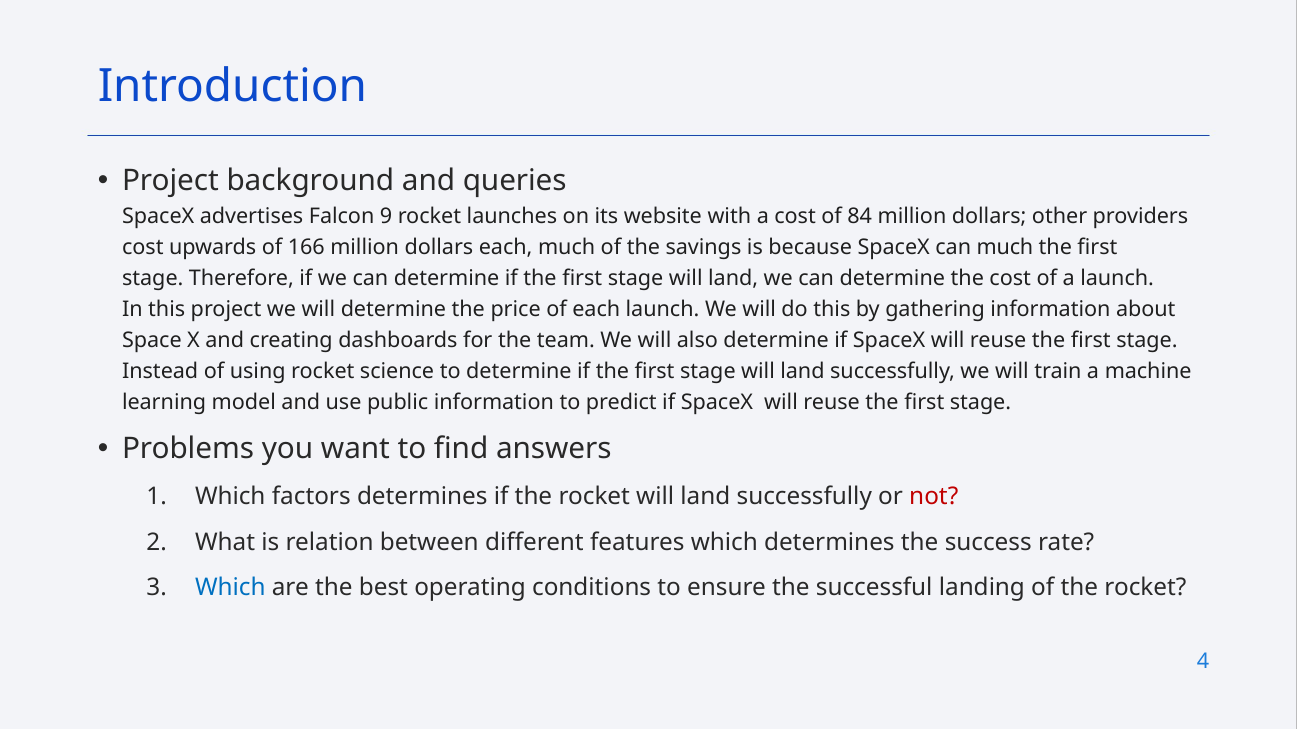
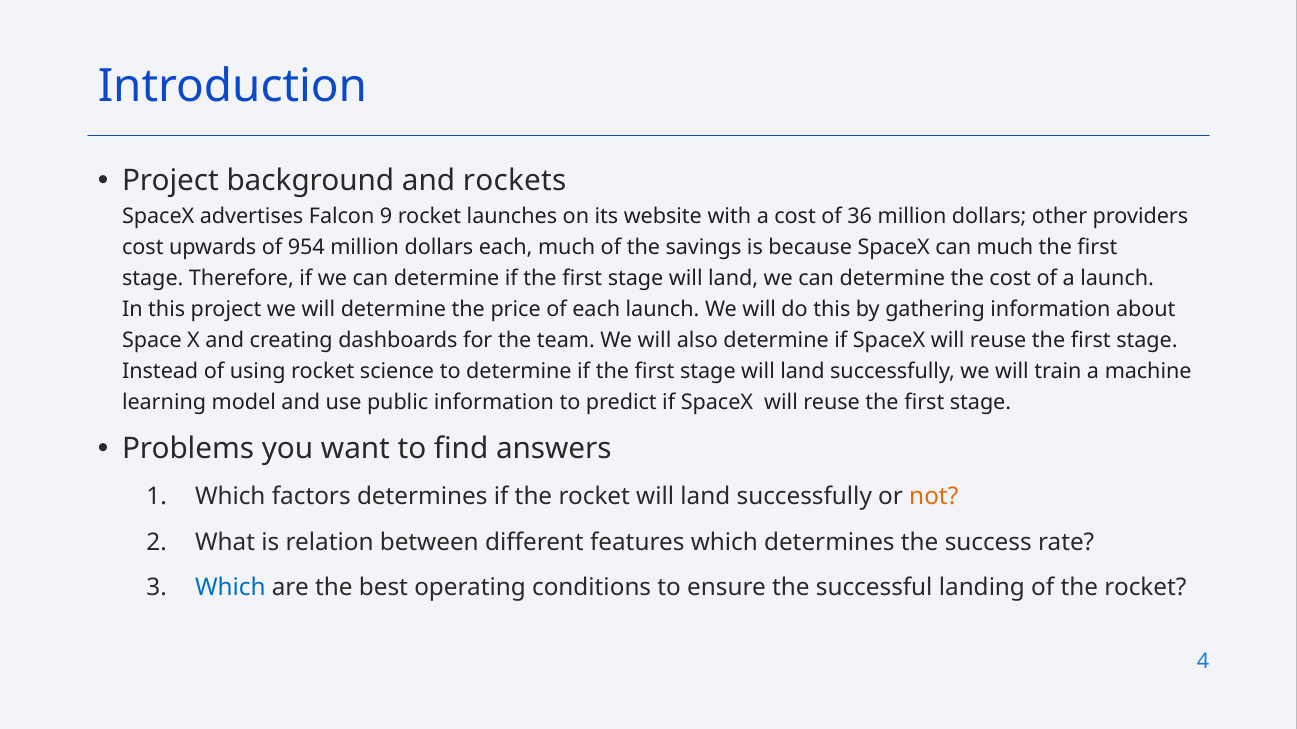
queries: queries -> rockets (515, 181)
84: 84 -> 36 (860, 217)
166: 166 -> 954 (306, 248)
not colour: red -> orange (934, 497)
